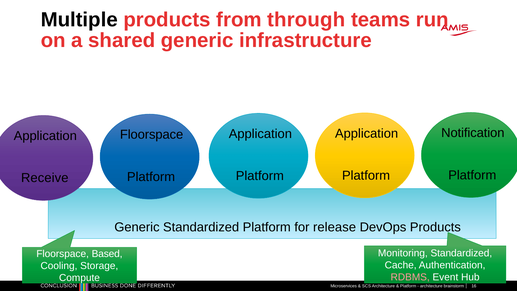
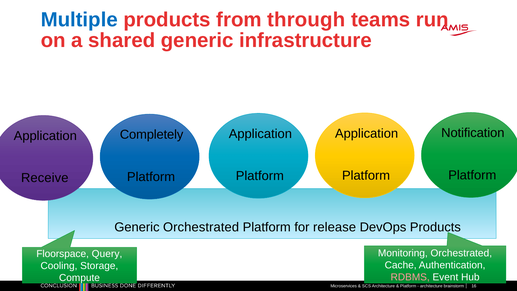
Multiple colour: black -> blue (79, 20)
Floorspace: Floorspace -> Completely (152, 135)
Standardized: Standardized -> Orchestrated (201, 227)
Monitoring Standardized: Standardized -> Orchestrated (461, 253)
Based: Based -> Query (107, 254)
